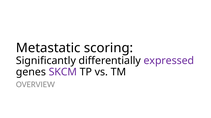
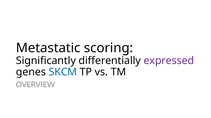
SKCM colour: purple -> blue (63, 72)
